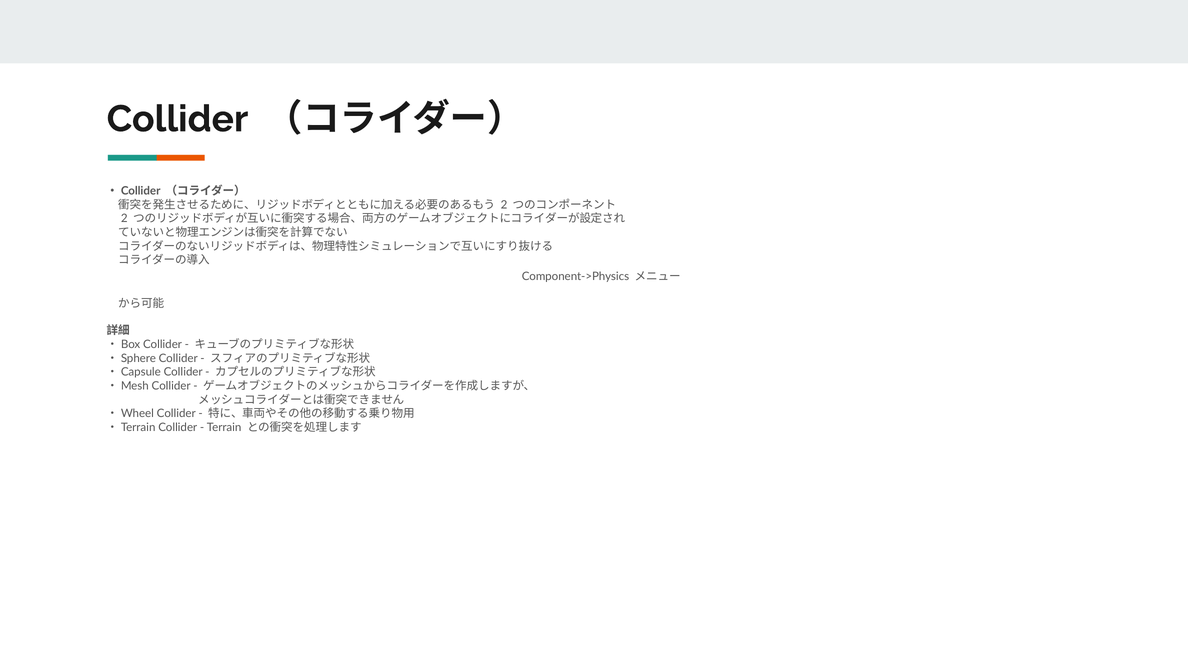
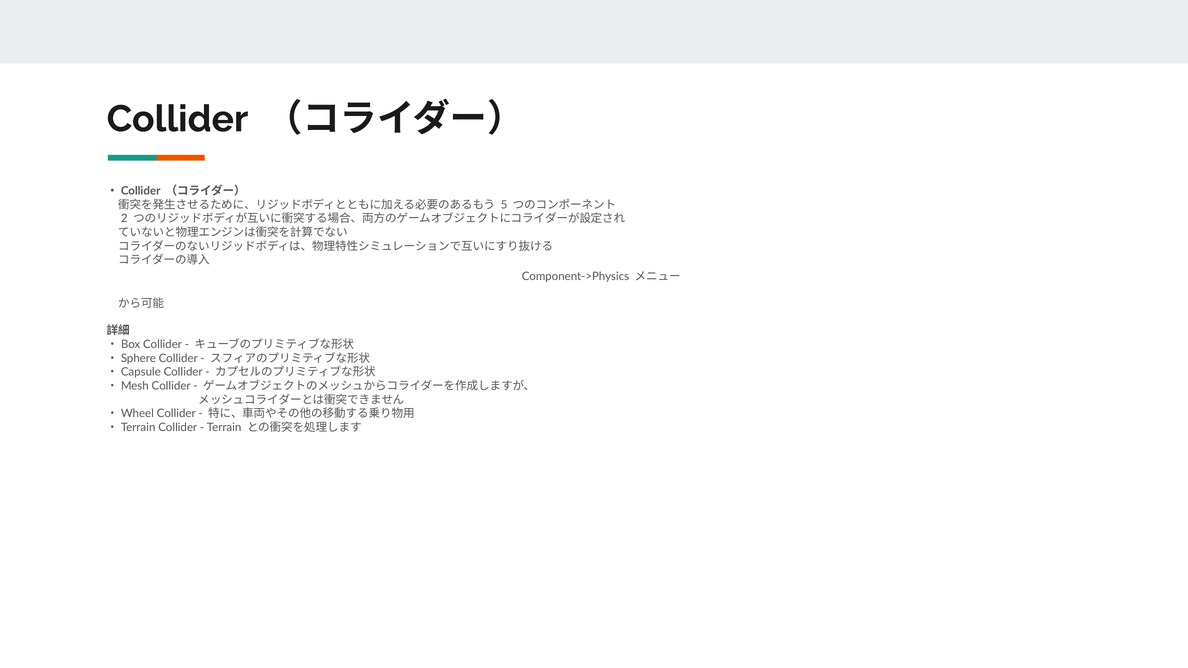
2: 2 -> 5 (504, 205)
